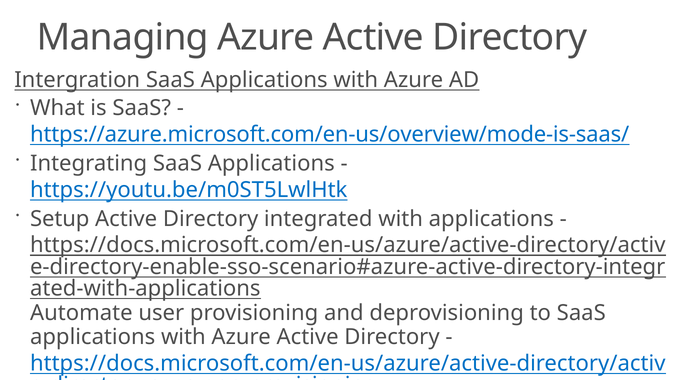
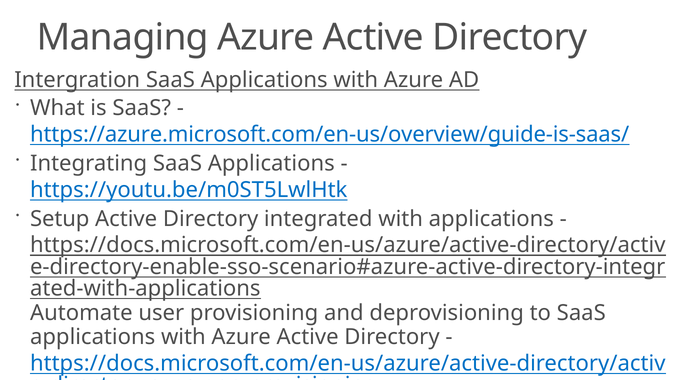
https://azure.microsoft.com/en-us/overview/mode-is-saas/: https://azure.microsoft.com/en-us/overview/mode-is-saas/ -> https://azure.microsoft.com/en-us/overview/guide-is-saas/ (330, 135)
